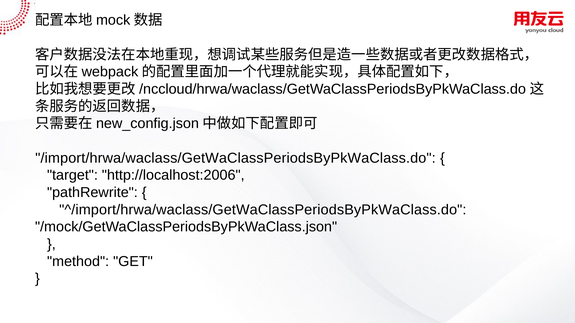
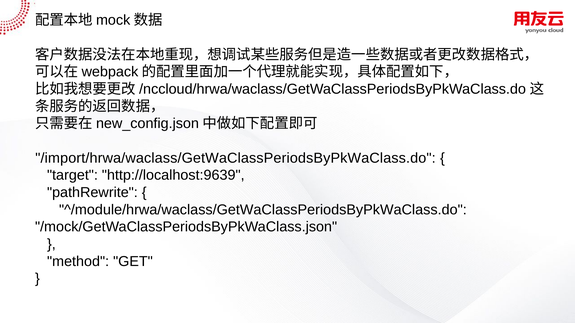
http://localhost:2006: http://localhost:2006 -> http://localhost:9639 (173, 175)
^/import/hrwa/waclass/GetWaClassPeriodsByPkWaClass.do: ^/import/hrwa/waclass/GetWaClassPeriodsByPkWaClass.do -> ^/module/hrwa/waclass/GetWaClassPeriodsByPkWaClass.do (263, 210)
